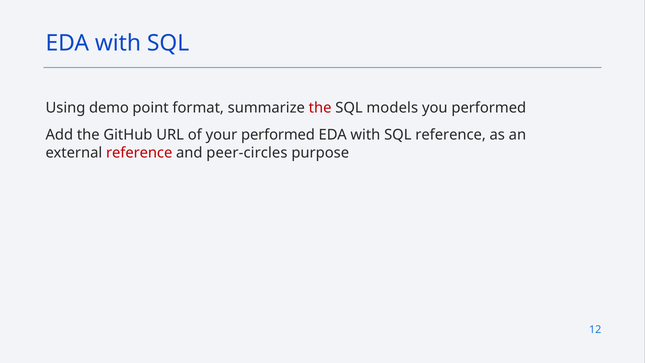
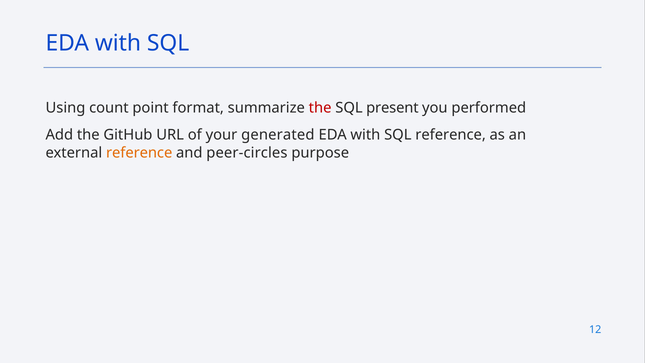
demo: demo -> count (109, 108)
models: models -> present (392, 108)
your performed: performed -> generated (278, 135)
reference colour: red -> orange (139, 153)
